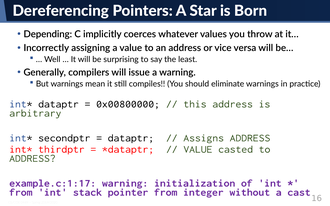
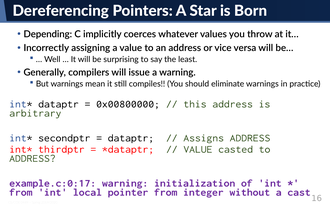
example.c:1:17: example.c:1:17 -> example.c:0:17 (53, 183)
stack: stack -> local (87, 192)
